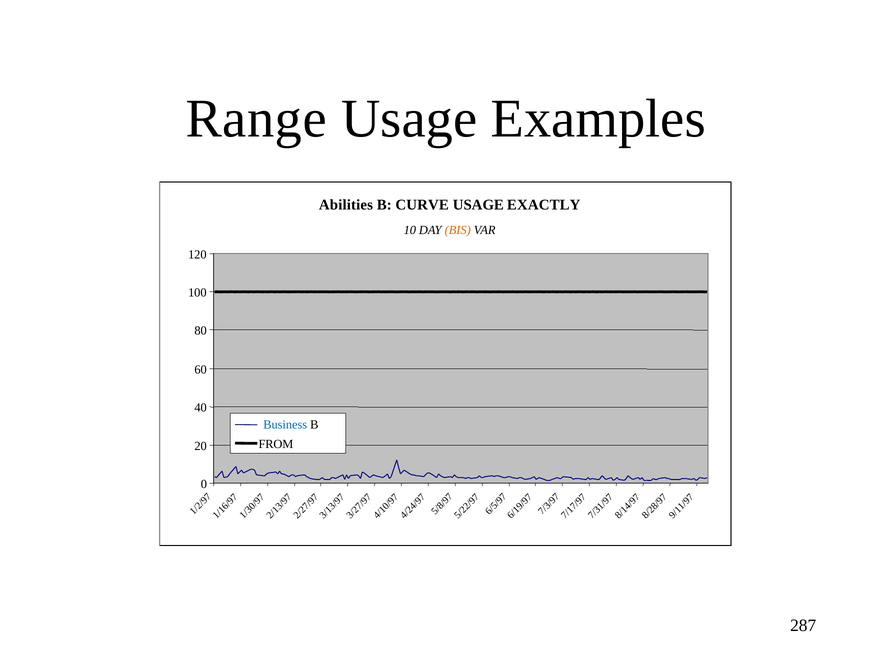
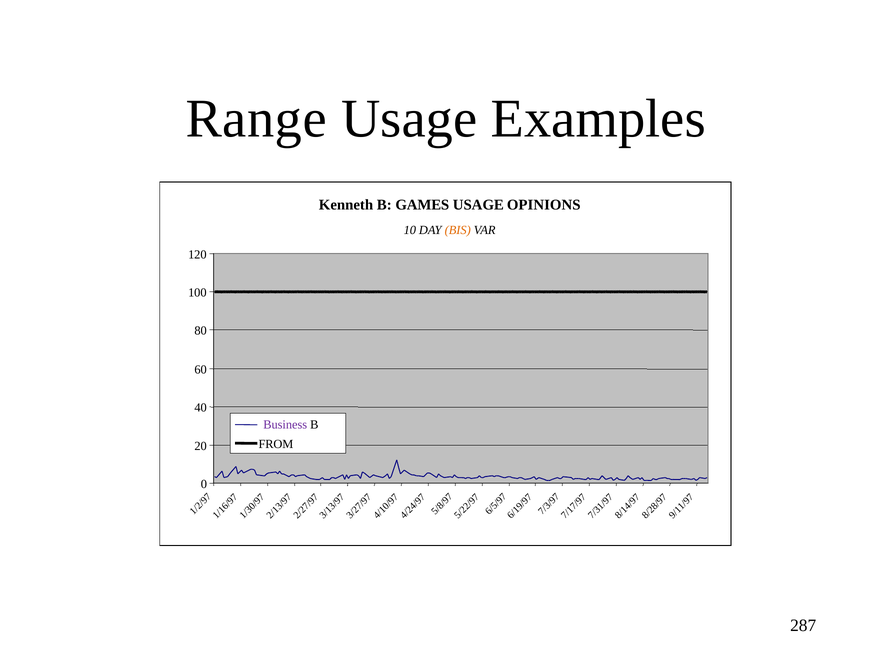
Abilities: Abilities -> Kenneth (346, 205)
CURVE: CURVE -> GAMES (422, 205)
EXACTLY: EXACTLY -> OPINIONS (544, 205)
Business colour: blue -> purple (285, 425)
